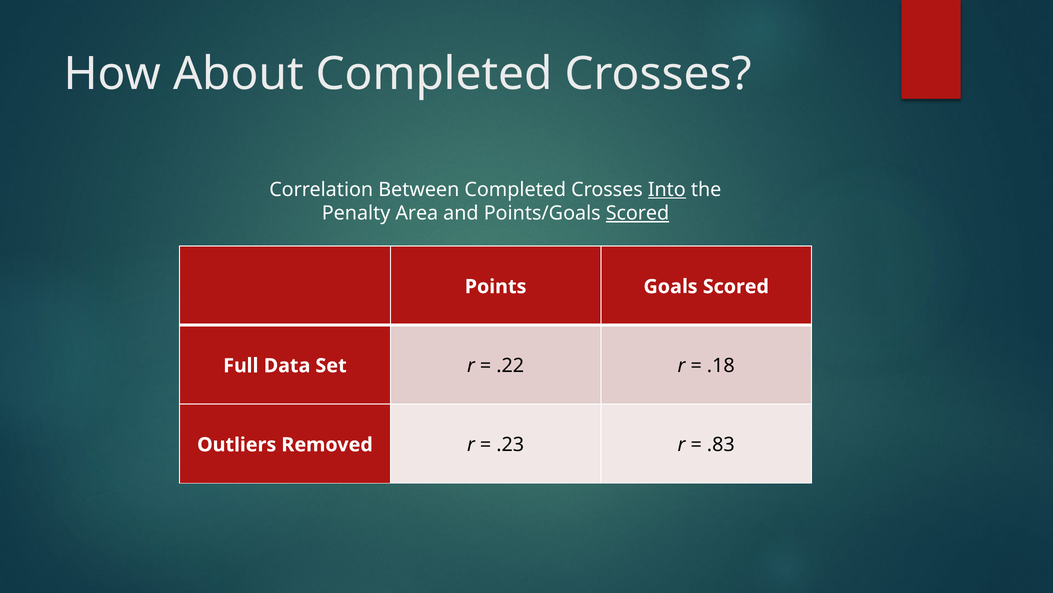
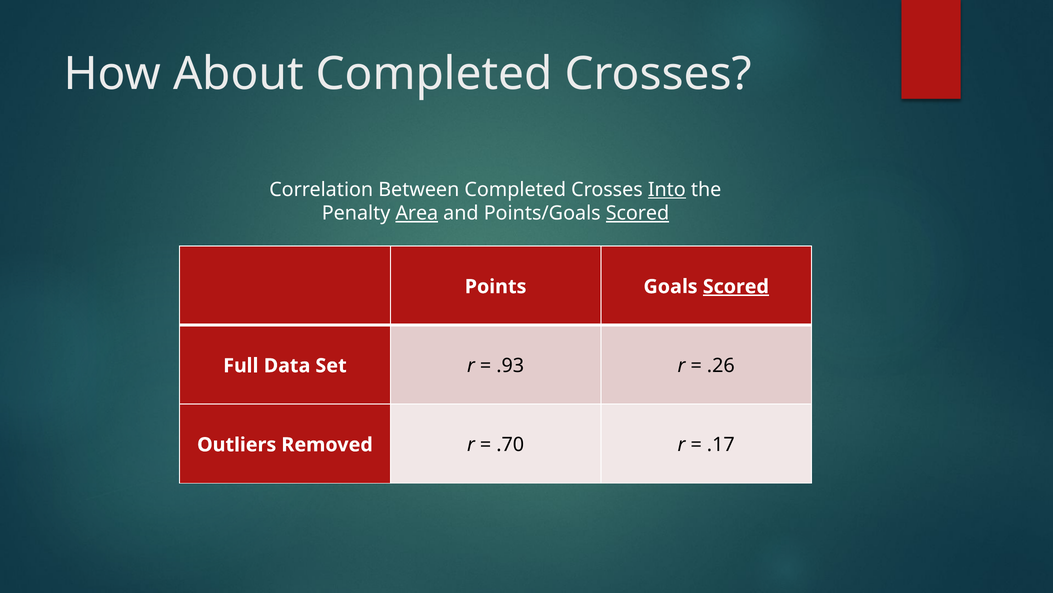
Area underline: none -> present (417, 213)
Scored underline: none -> present (736, 286)
.22: .22 -> .93 (510, 365)
.18: .18 -> .26 (721, 365)
.23: .23 -> .70 (510, 444)
.83: .83 -> .17 (721, 444)
